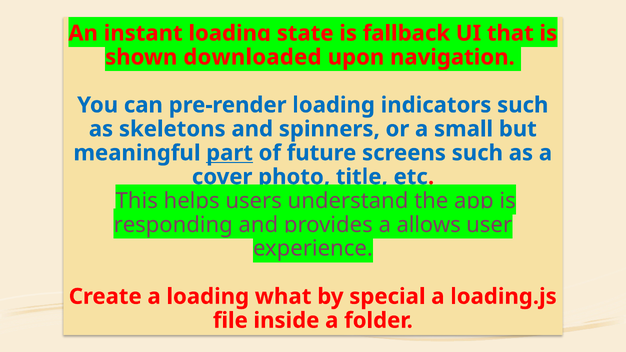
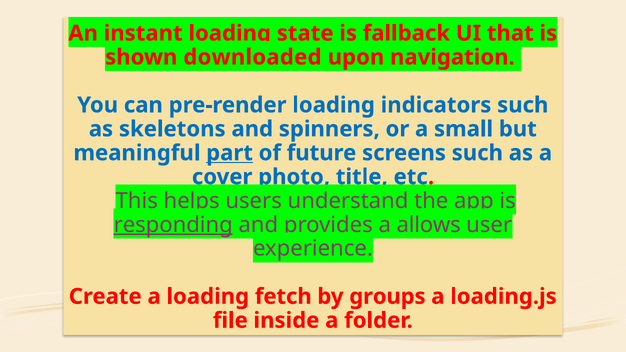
responding underline: none -> present (173, 225)
what: what -> fetch (283, 297)
special: special -> groups (387, 297)
